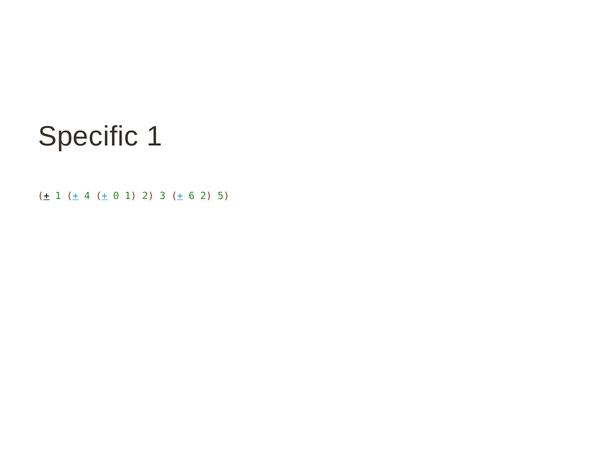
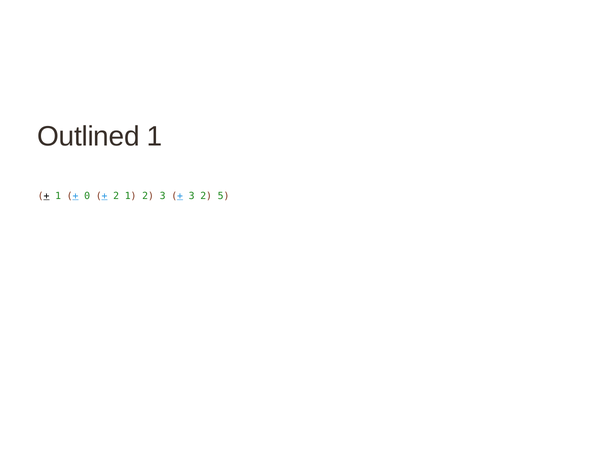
Specific: Specific -> Outlined (88, 137)
4: 4 -> 0 (87, 196)
0: 0 -> 2 (116, 196)
6: 6 -> 3 (192, 196)
